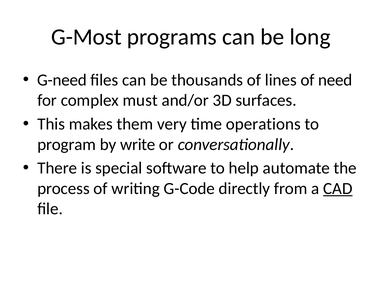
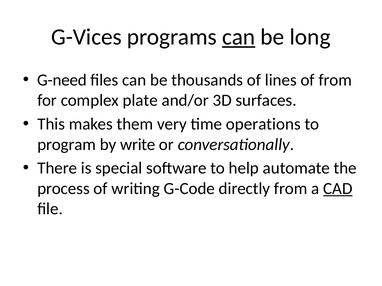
G-Most: G-Most -> G-Vices (86, 37)
can underline: none -> present (239, 37)
of need: need -> from (335, 80)
must: must -> plate (140, 101)
